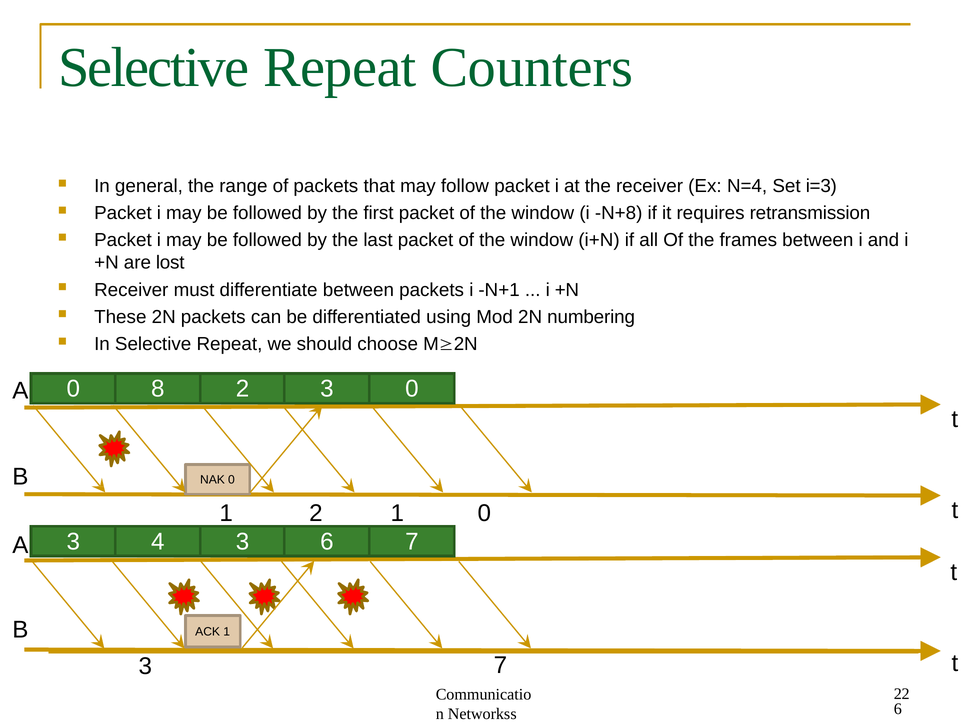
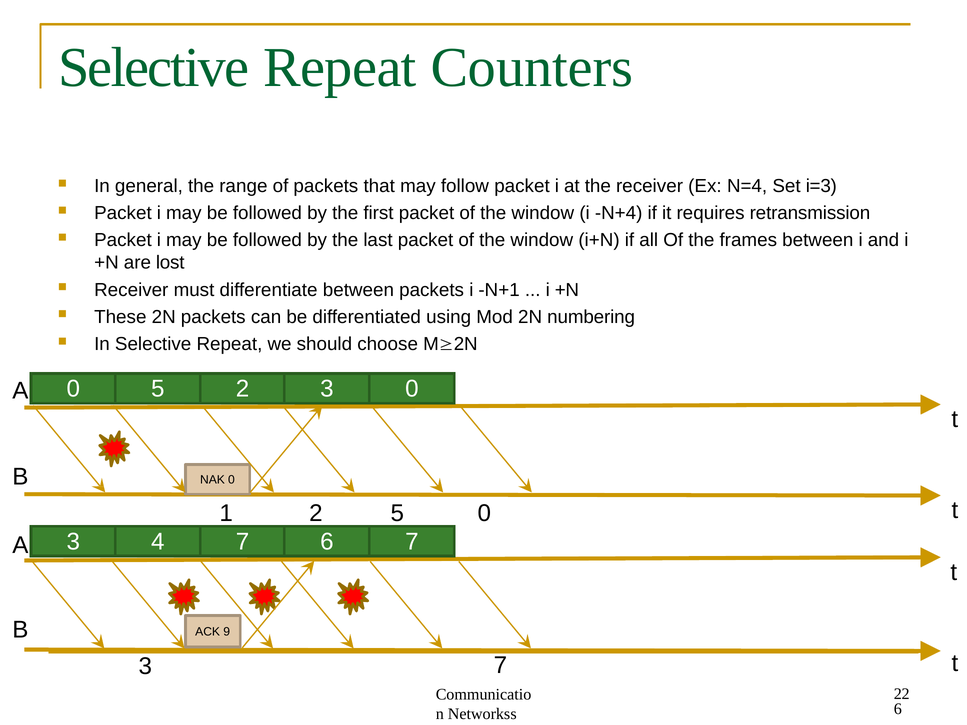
N+8: N+8 -> N+4 (619, 213)
0 8: 8 -> 5 (158, 389)
2 1: 1 -> 5 (397, 513)
4 3: 3 -> 7 (243, 542)
ACK 1: 1 -> 9 (227, 632)
